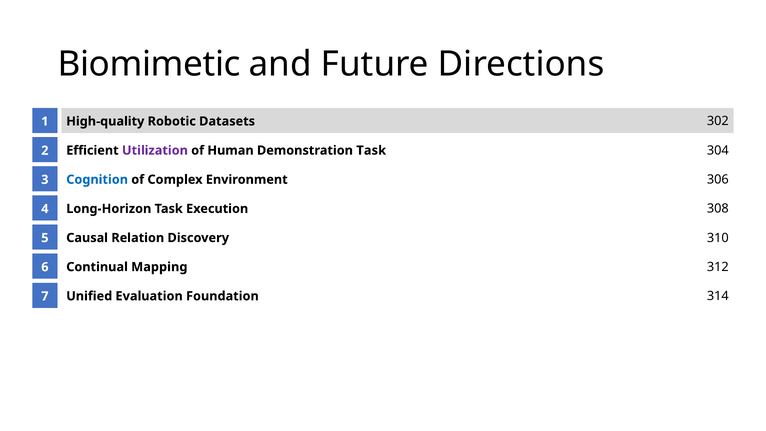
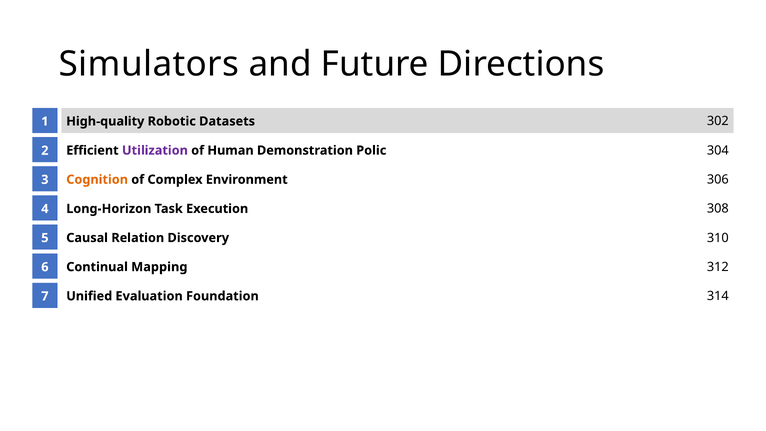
Biomimetic: Biomimetic -> Simulators (149, 64)
Demonstration Task: Task -> Polic (371, 150)
Cognition colour: blue -> orange (97, 180)
